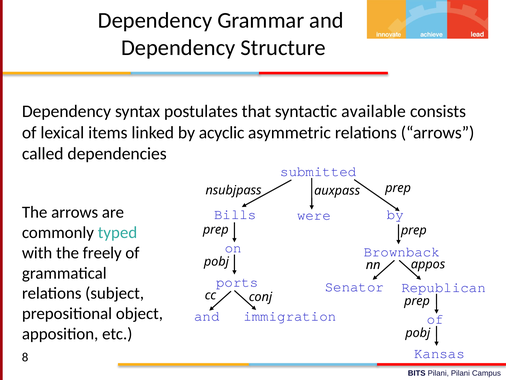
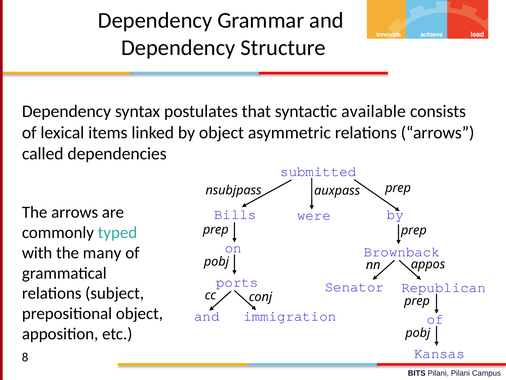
by acyclic: acyclic -> object (221, 132)
freely: freely -> many (102, 252)
